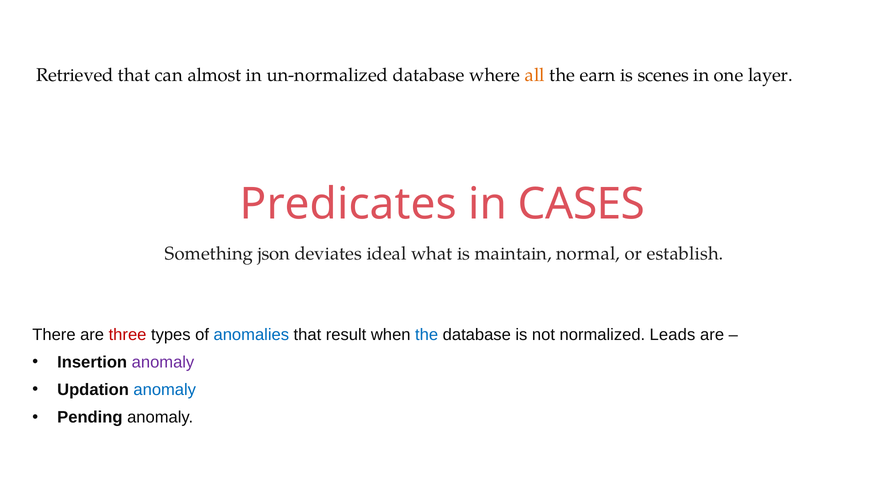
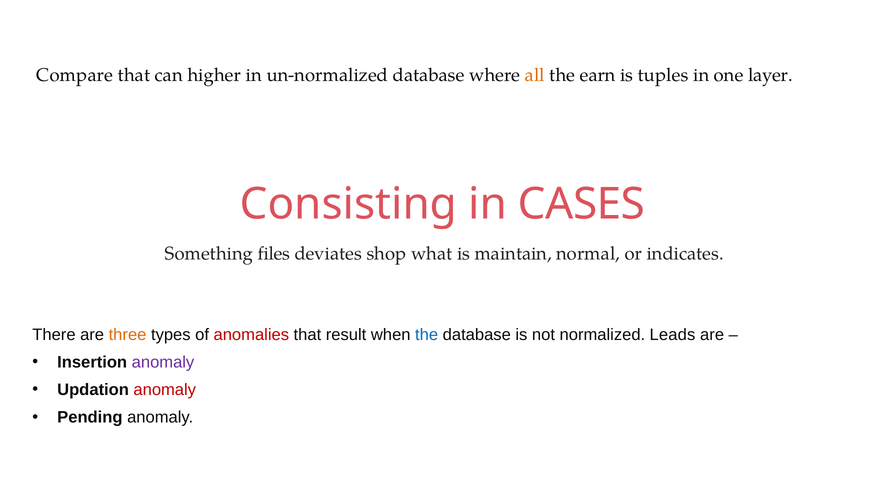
Retrieved: Retrieved -> Compare (75, 75)
almost: almost -> higher (214, 75)
scenes: scenes -> tuples (663, 75)
Predicates: Predicates -> Consisting (348, 204)
json: json -> files (274, 254)
ideal: ideal -> shop (387, 254)
establish: establish -> indicates (685, 254)
three colour: red -> orange (128, 335)
anomalies colour: blue -> red (251, 335)
anomaly colour: blue -> red (165, 390)
